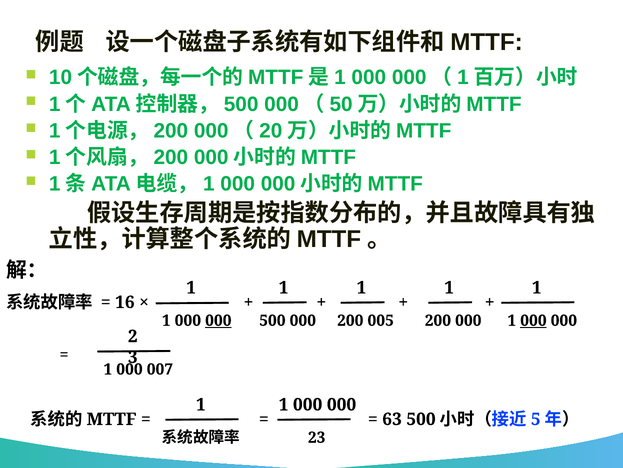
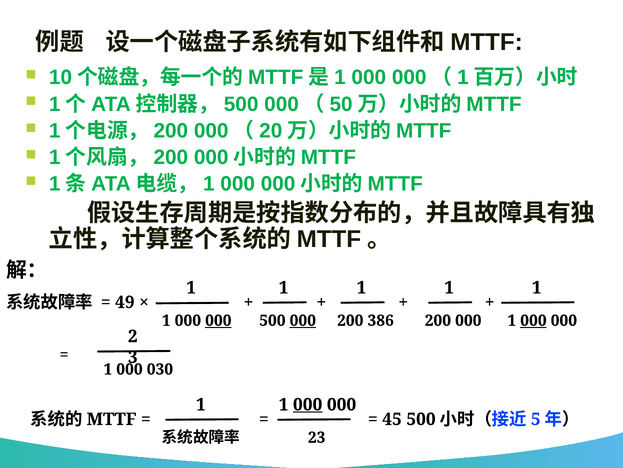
16: 16 -> 49 (125, 302)
000 underline: none -> present (303, 320)
005: 005 -> 386 (381, 320)
007: 007 -> 030 (160, 369)
000 underline: none -> present (308, 404)
63: 63 -> 45 (392, 419)
